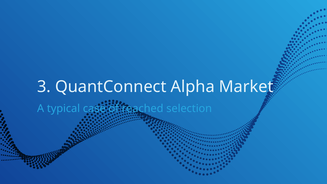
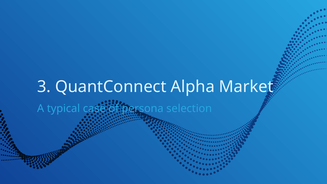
reached: reached -> persona (143, 108)
